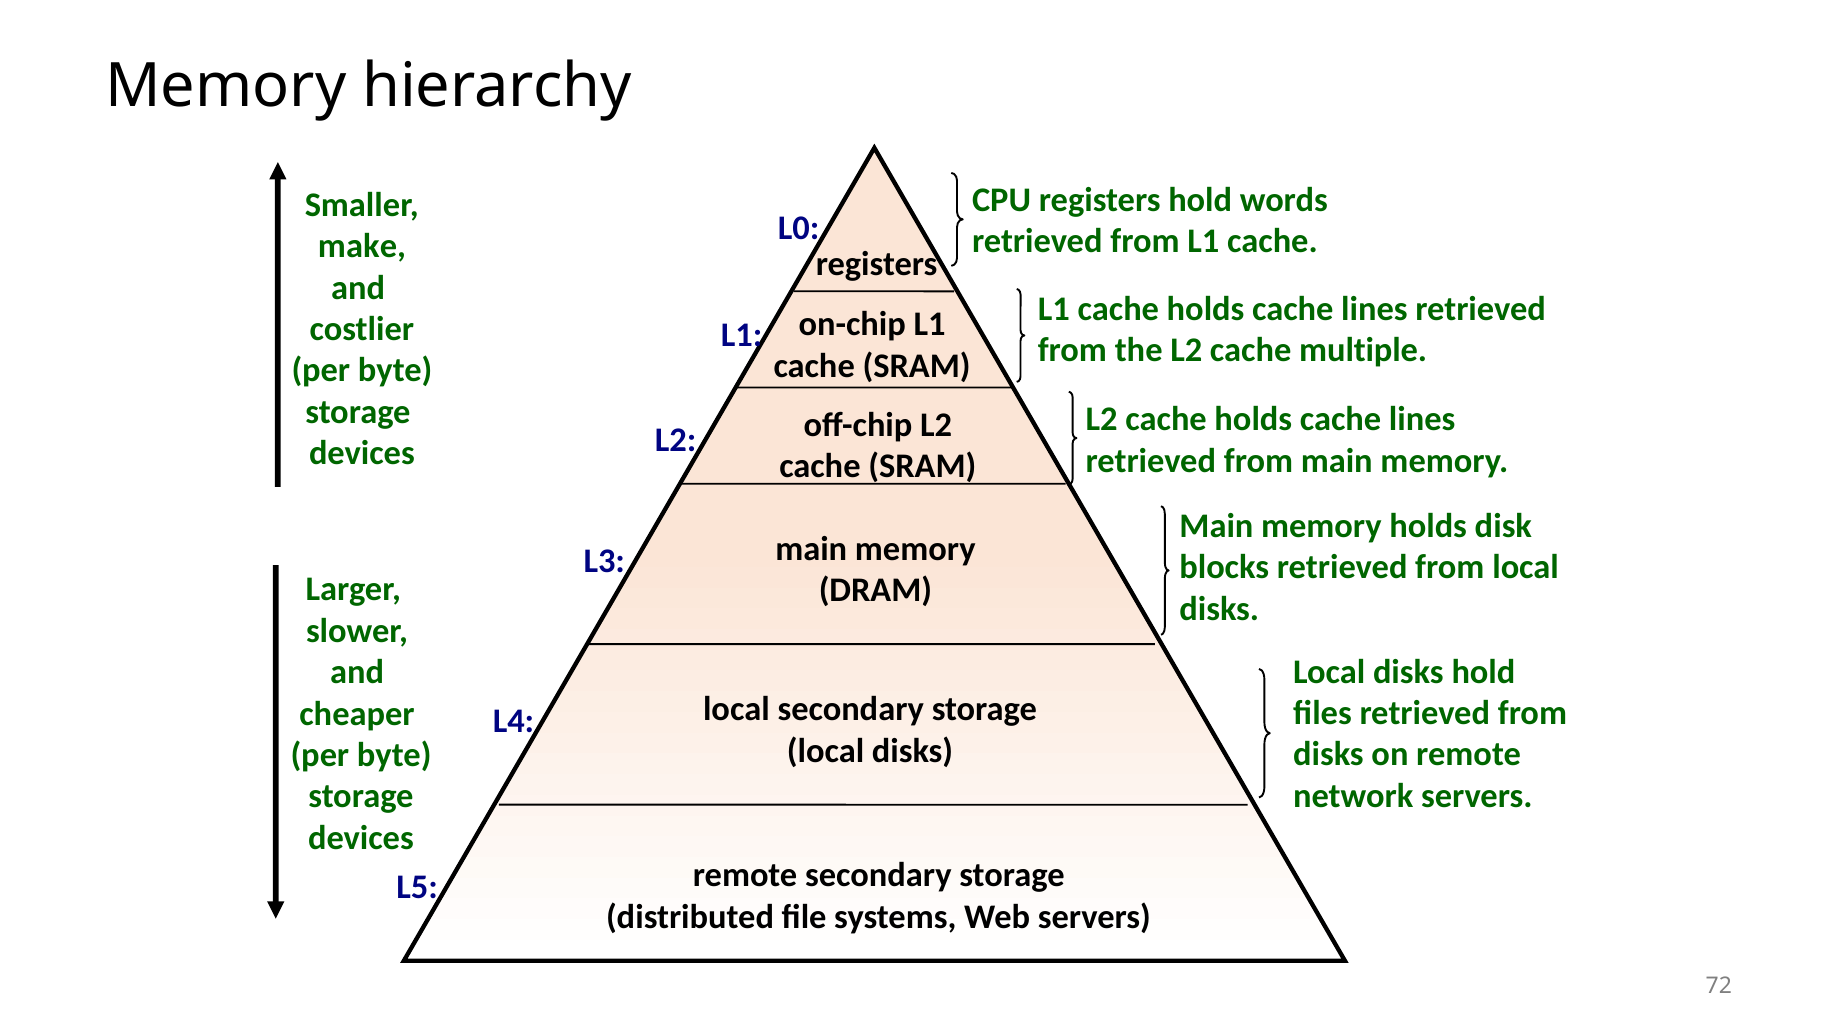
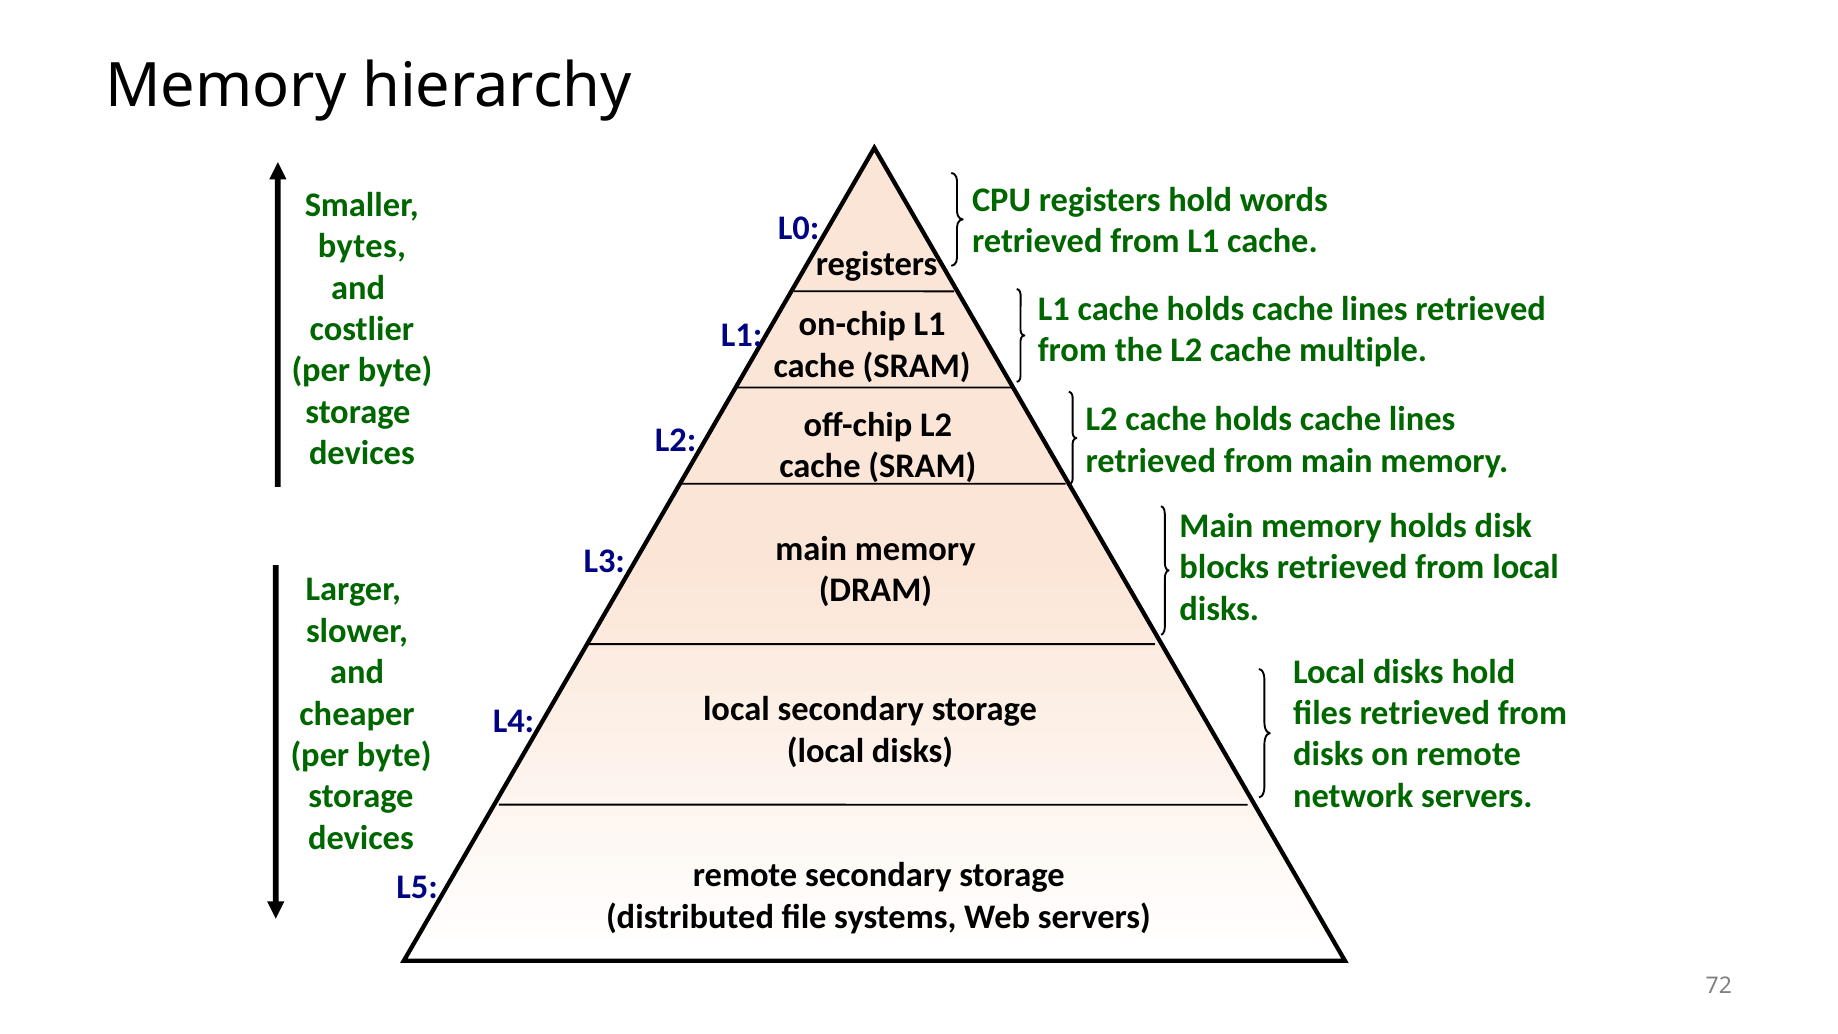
make: make -> bytes (362, 246)
